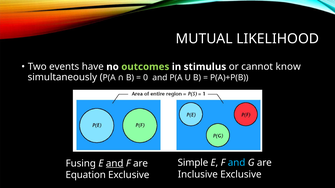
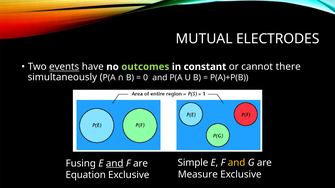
LIKELIHOOD: LIKELIHOOD -> ELECTRODES (278, 39)
events underline: none -> present (64, 67)
stimulus: stimulus -> constant (205, 67)
know: know -> there (288, 67)
and colour: light blue -> yellow (237, 163)
Inclusive: Inclusive -> Measure (198, 175)
